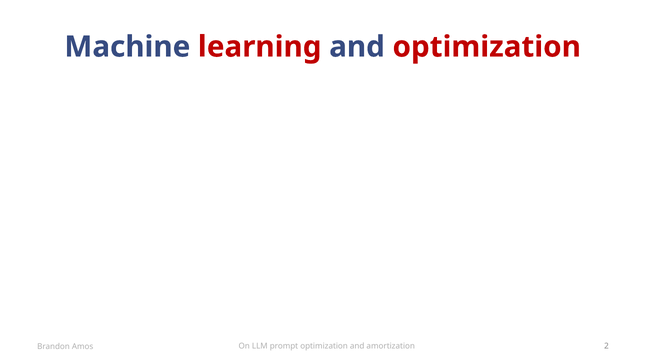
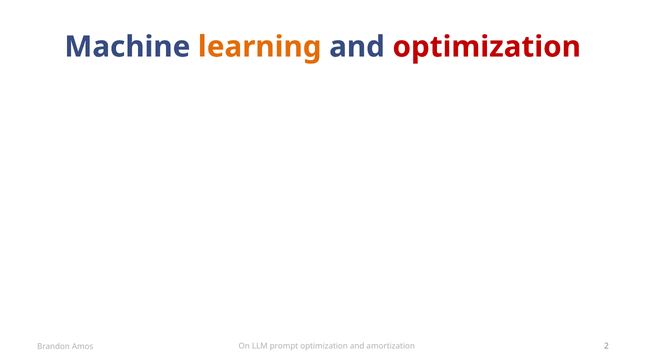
learning colour: red -> orange (260, 47)
